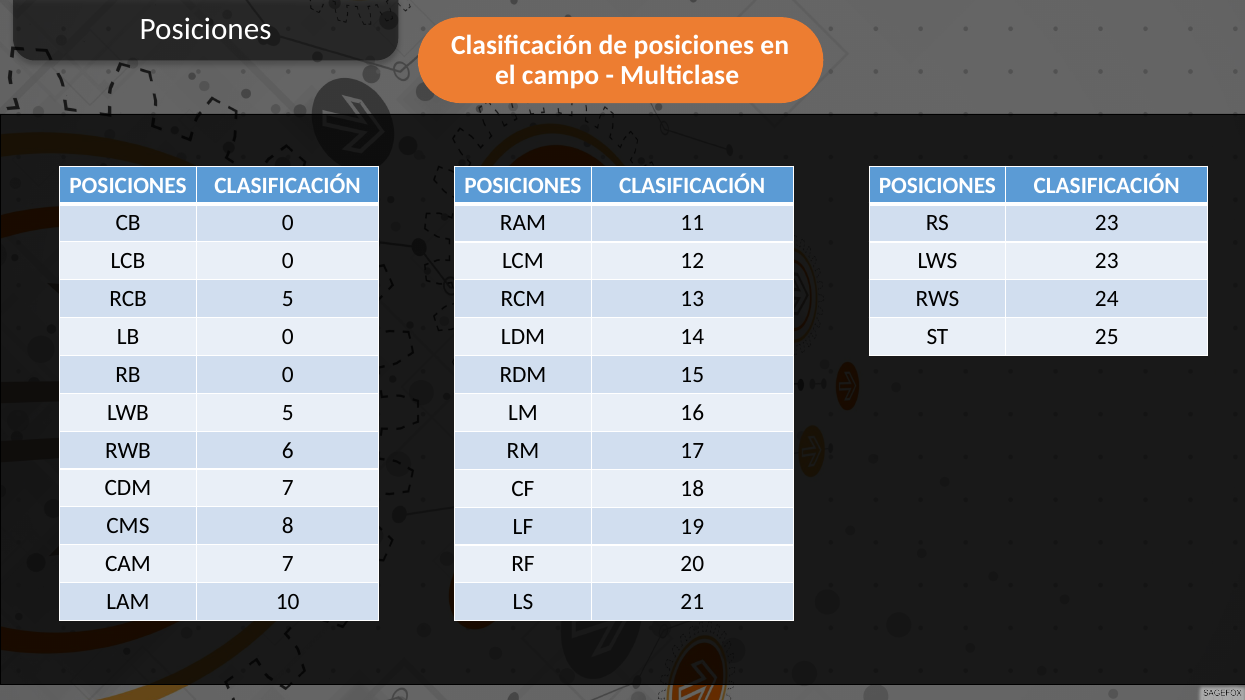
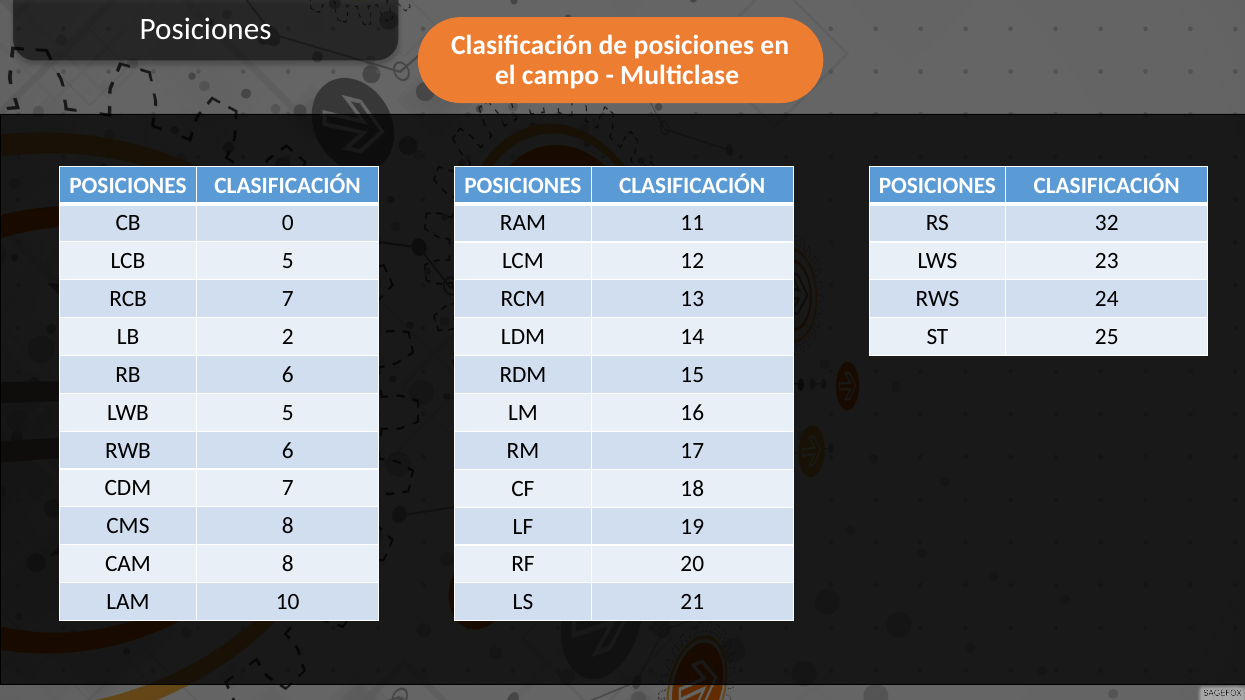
RS 23: 23 -> 32 (1107, 223)
LCB 0: 0 -> 5 (288, 261)
RCB 5: 5 -> 7 (288, 299)
LB 0: 0 -> 2 (288, 337)
RB 0: 0 -> 6 (288, 375)
CAM 7: 7 -> 8 (288, 564)
